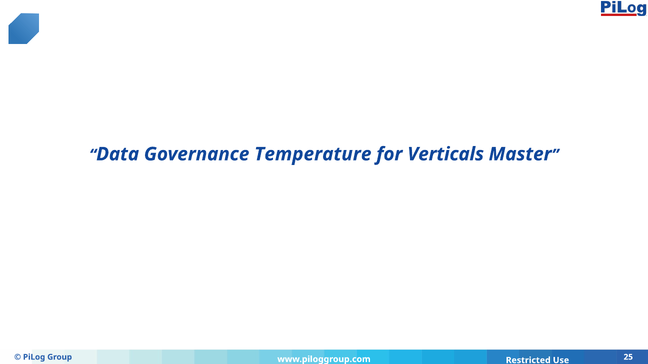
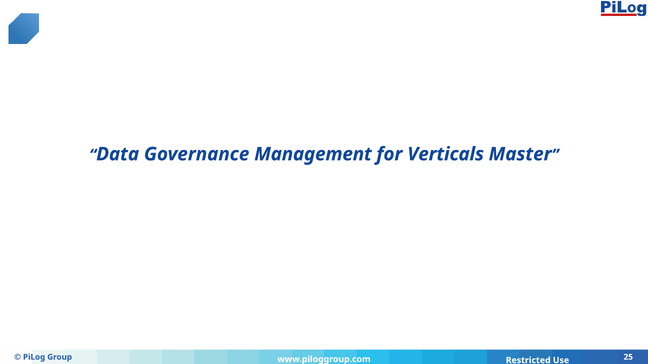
Temperature: Temperature -> Management (313, 154)
